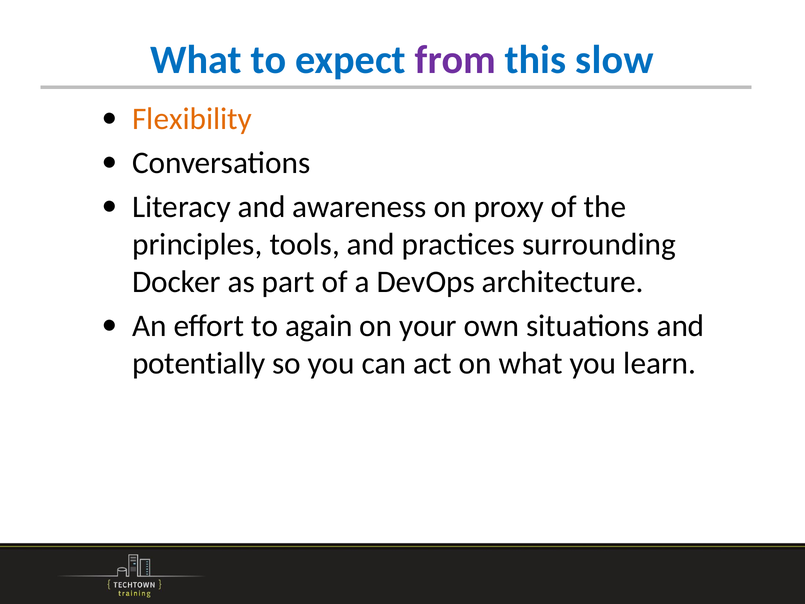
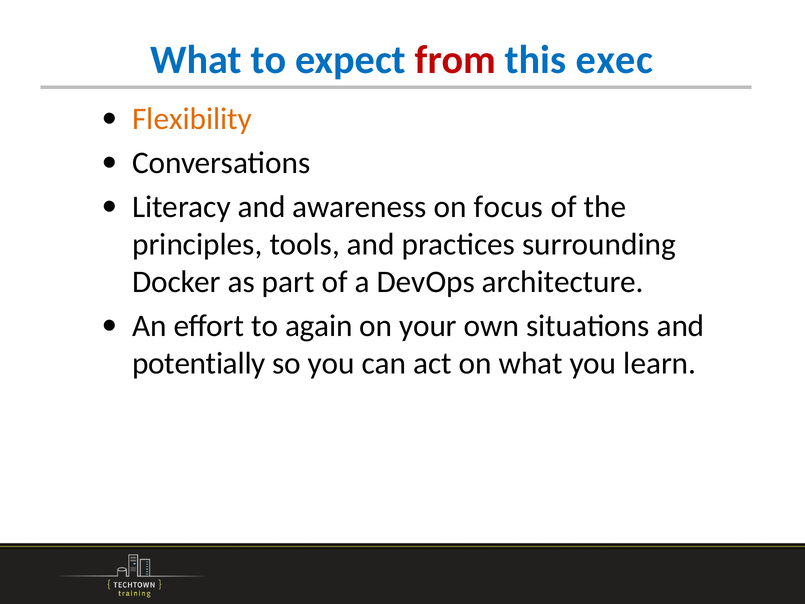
from colour: purple -> red (455, 60)
slow: slow -> exec (614, 60)
proxy: proxy -> focus (509, 207)
